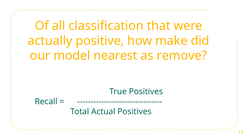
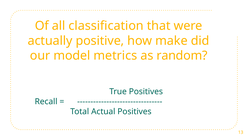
nearest: nearest -> metrics (115, 55)
remove: remove -> random (182, 55)
